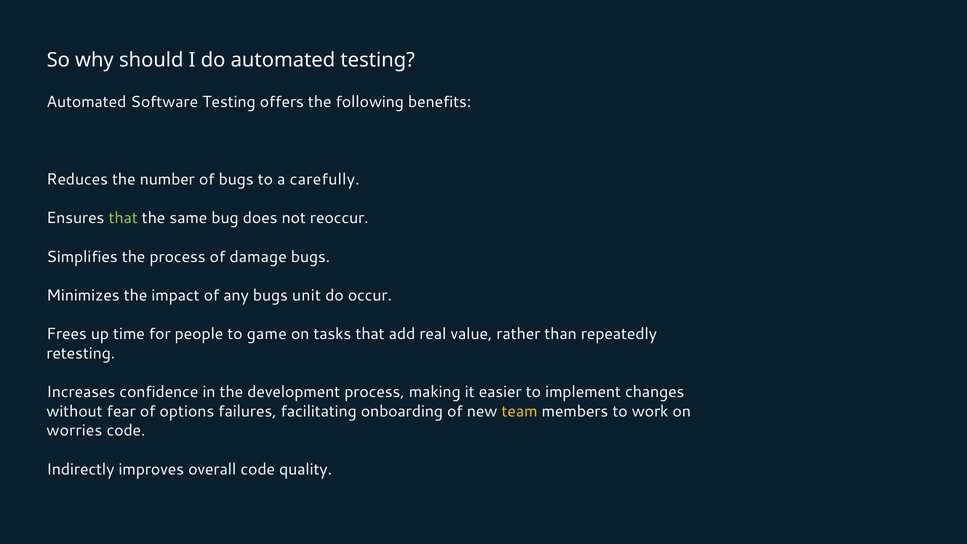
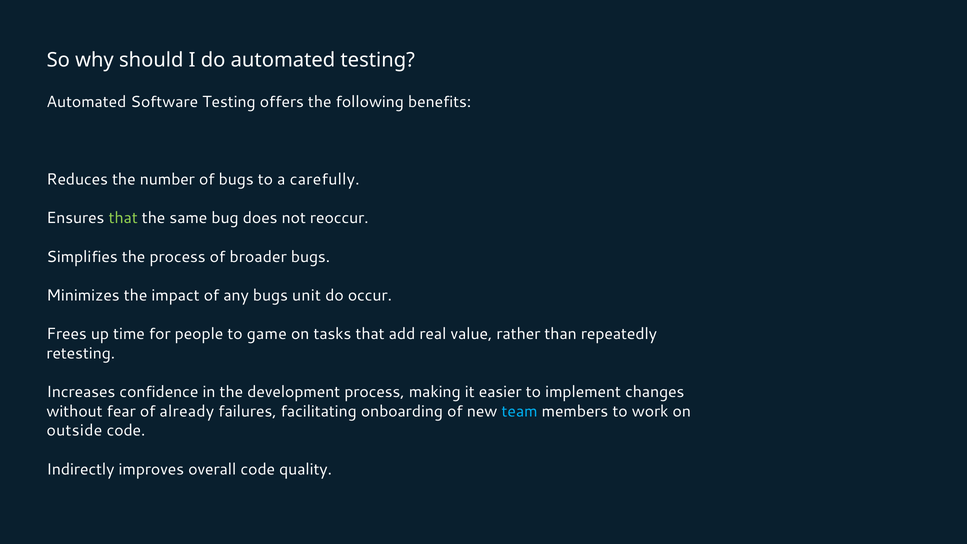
damage: damage -> broader (258, 257)
options: options -> already (187, 411)
team colour: yellow -> light blue (520, 411)
worries: worries -> outside (74, 431)
